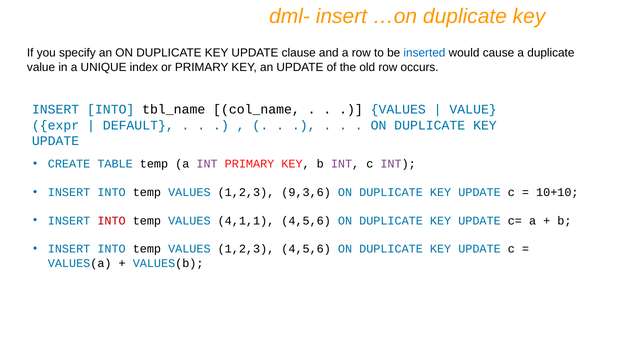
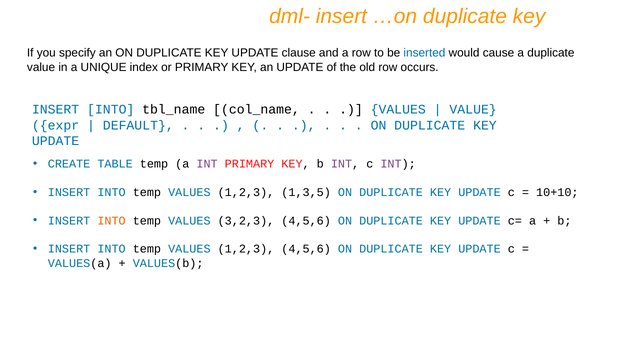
9,3,6: 9,3,6 -> 1,3,5 (306, 192)
INTO colour: red -> orange (112, 221)
4,1,1: 4,1,1 -> 3,2,3 (246, 221)
